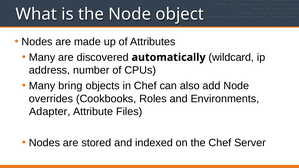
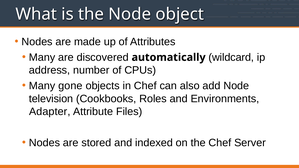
bring: bring -> gone (70, 86)
overrides: overrides -> television (51, 99)
